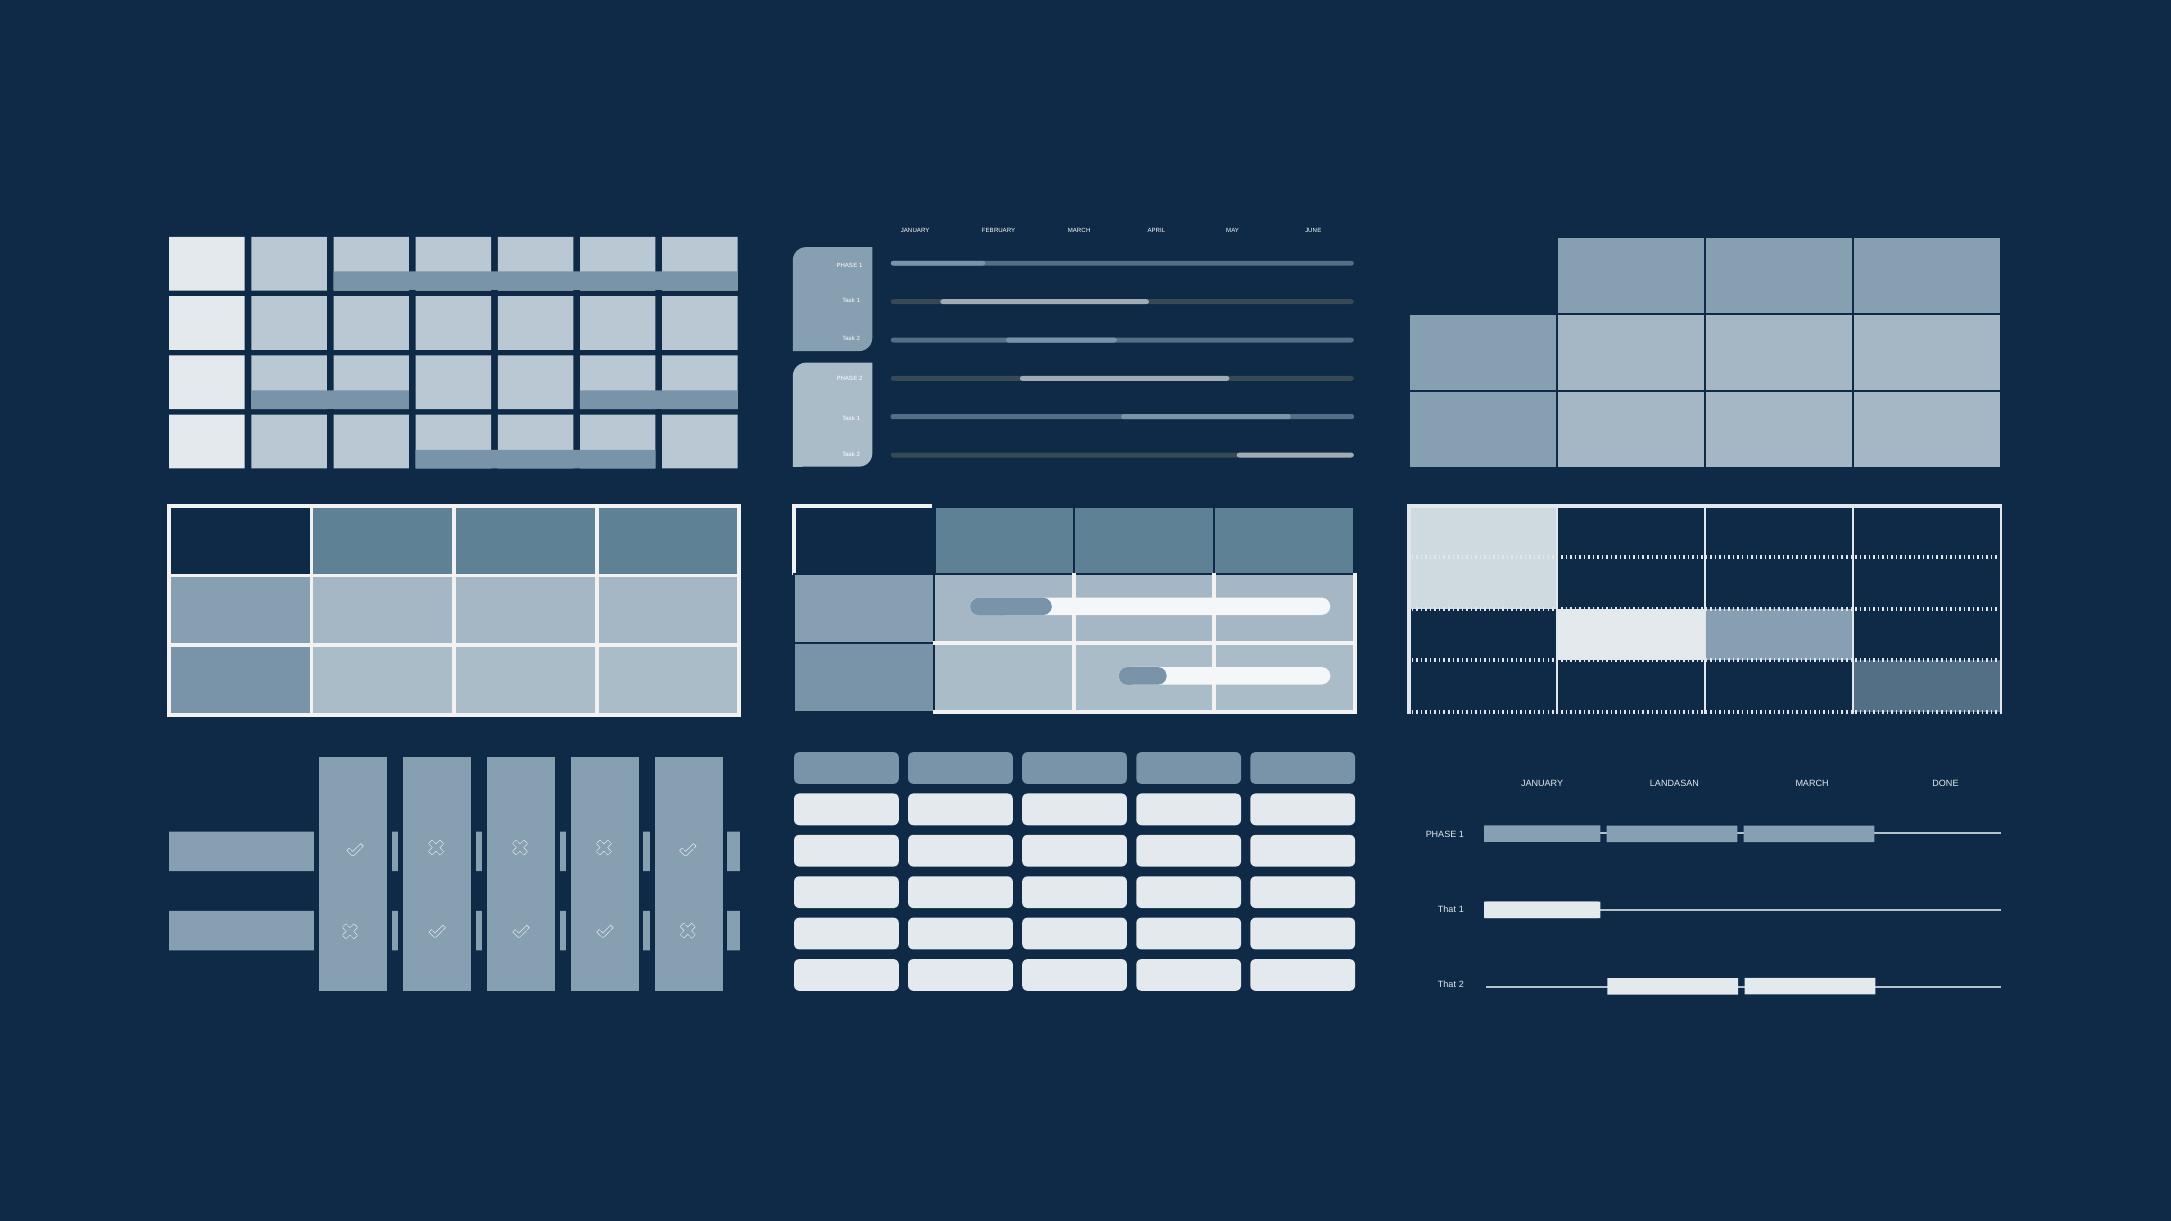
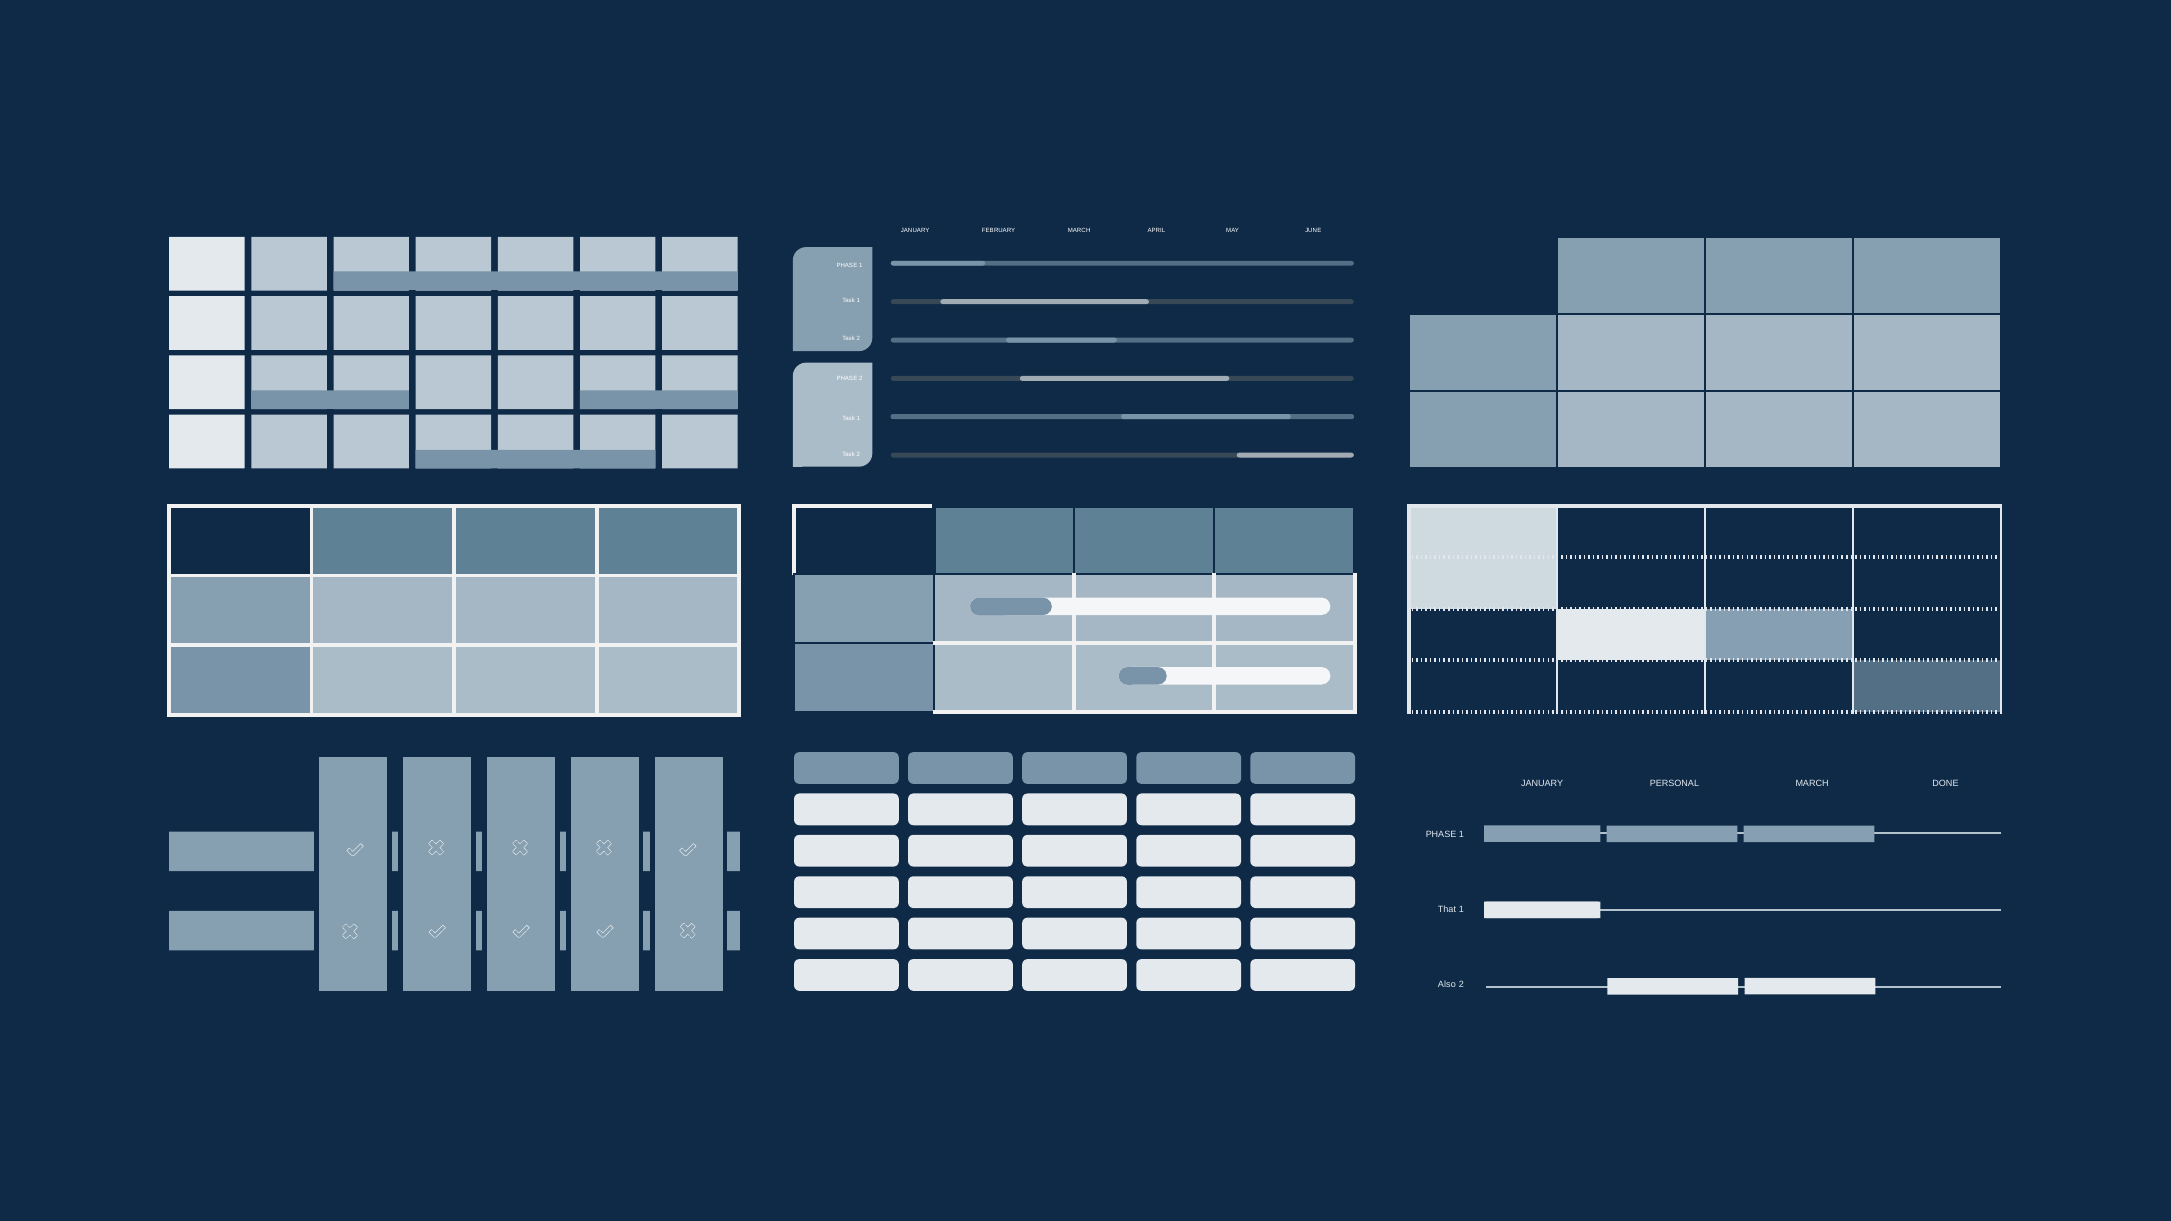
LANDASAN: LANDASAN -> PERSONAL (1674, 784)
That: That -> Also (1447, 984)
